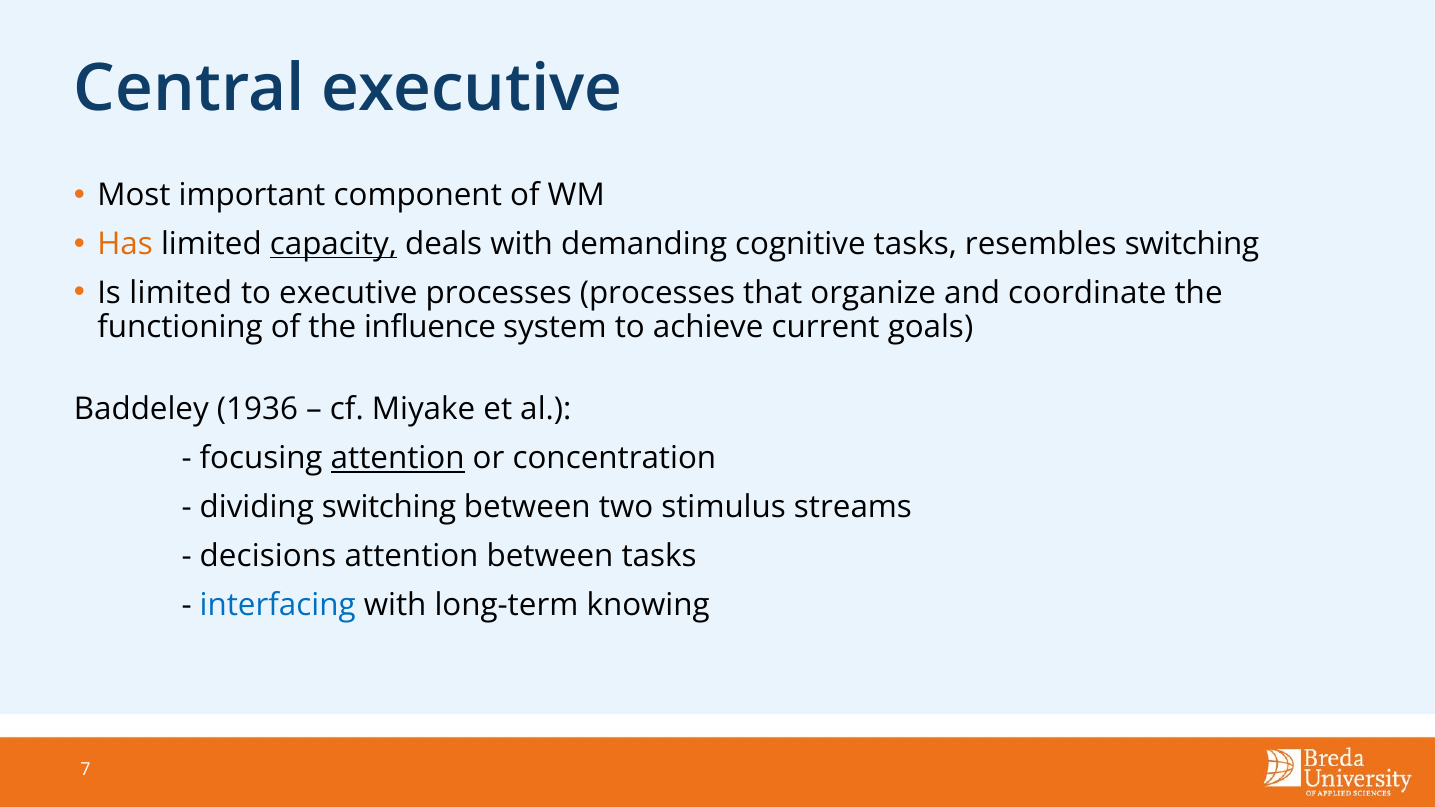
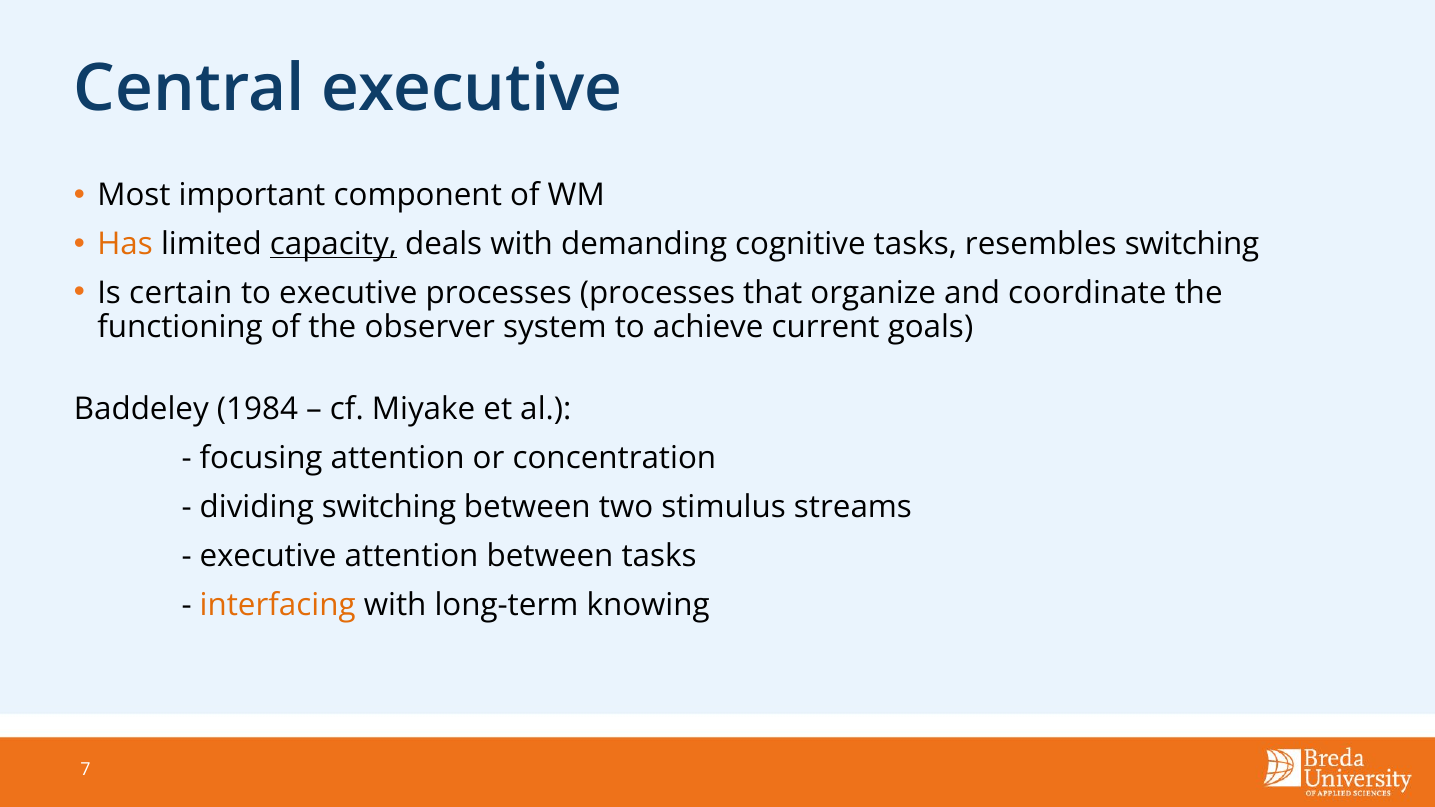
Is limited: limited -> certain (181, 293)
influence: influence -> observer (430, 327)
1936: 1936 -> 1984 (257, 410)
attention underline: present -> none (398, 458)
decisions: decisions -> executive (268, 556)
interfacing colour: blue -> orange (278, 605)
